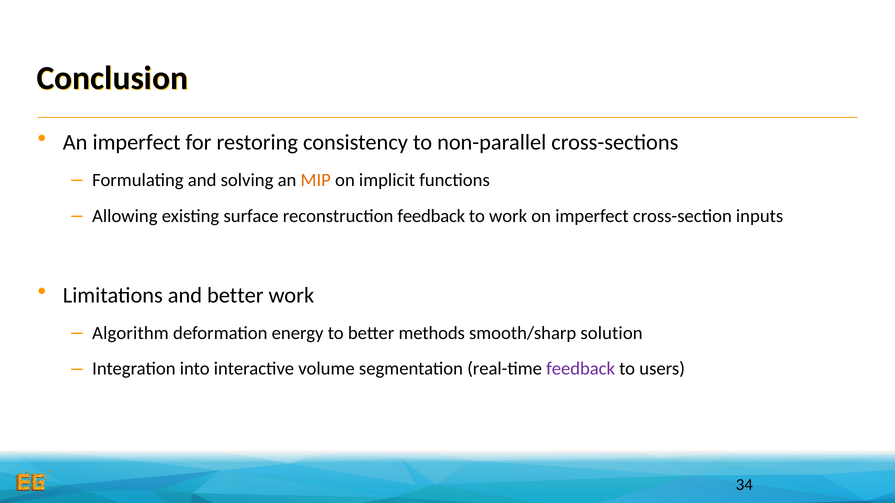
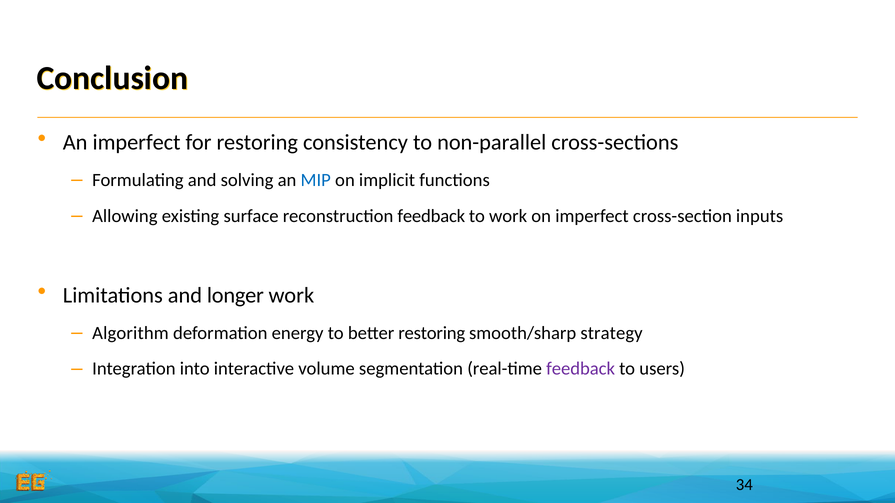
MIP colour: orange -> blue (316, 180)
and better: better -> longer (235, 296)
better methods: methods -> restoring (432, 333)
solution: solution -> strategy (612, 333)
